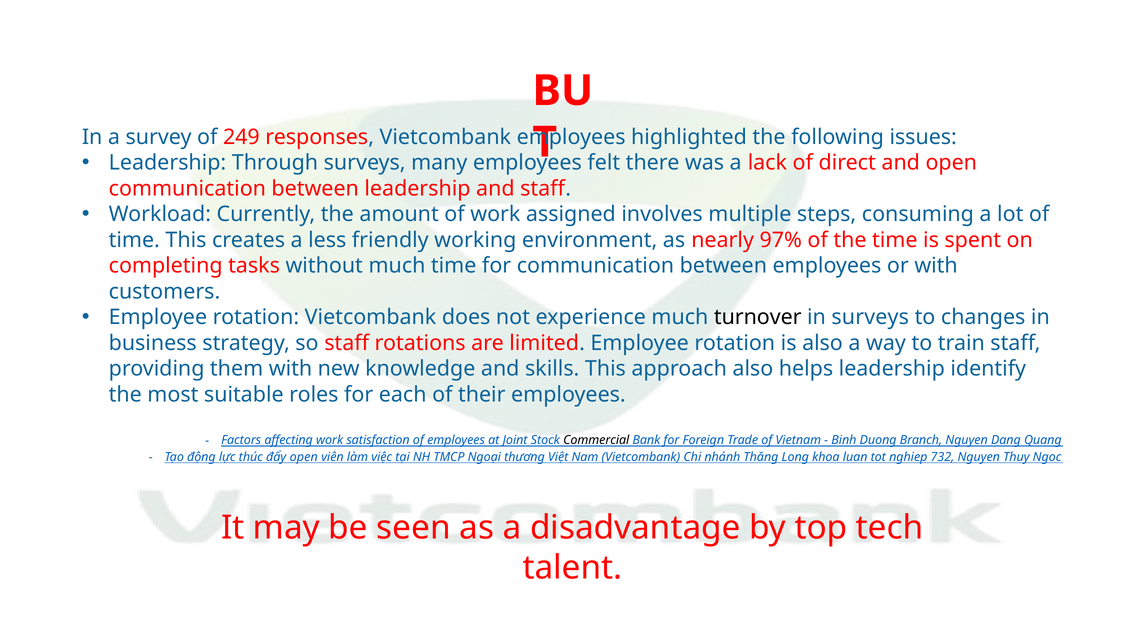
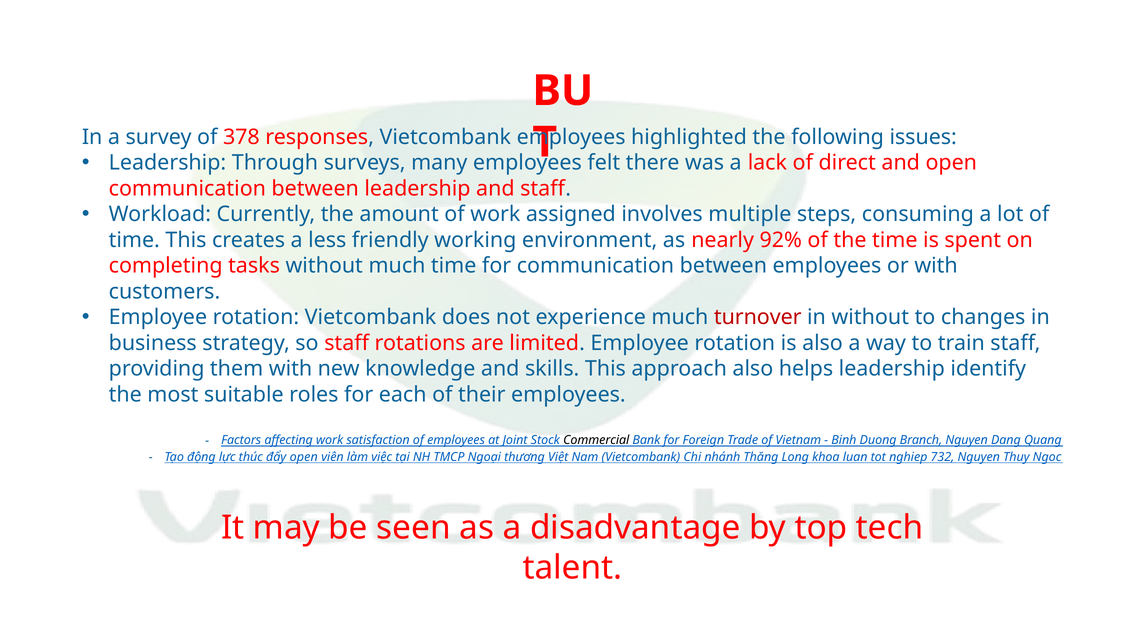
249: 249 -> 378 (241, 137)
97%: 97% -> 92% (781, 240)
turnover colour: black -> red (758, 317)
in surveys: surveys -> without (870, 317)
